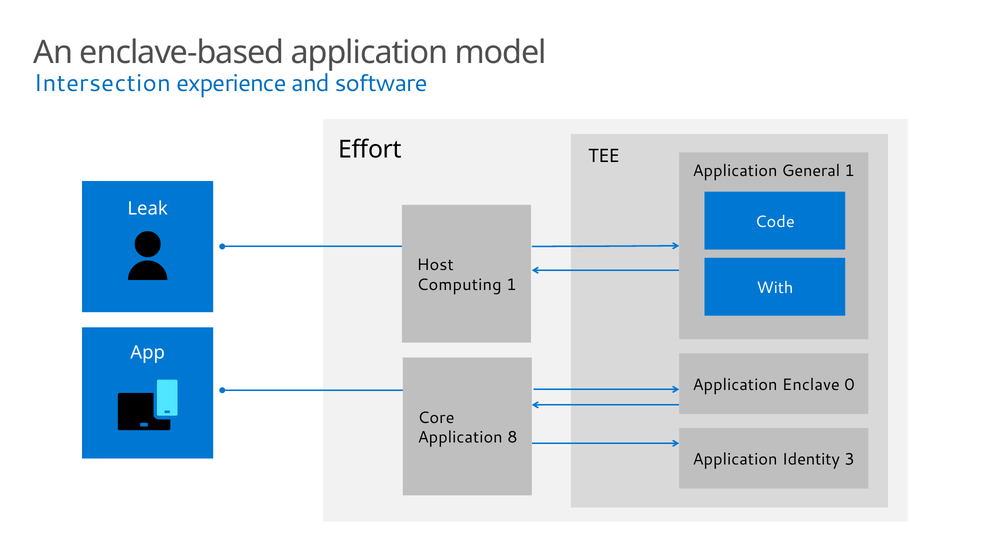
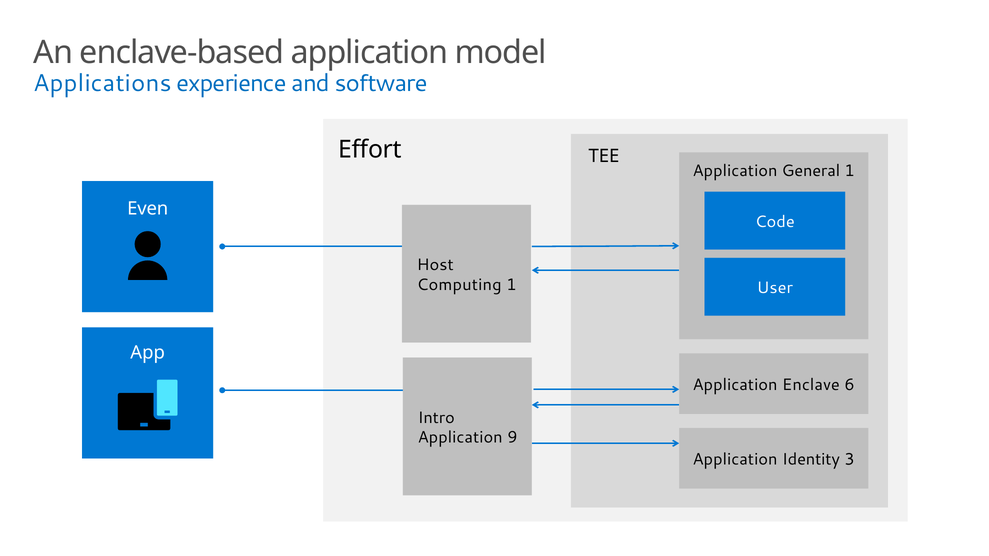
Intersection: Intersection -> Applications (103, 83)
Leak: Leak -> Even (148, 209)
With: With -> User (775, 288)
0: 0 -> 6 (850, 385)
Core: Core -> Intro (436, 418)
8: 8 -> 9 (512, 438)
